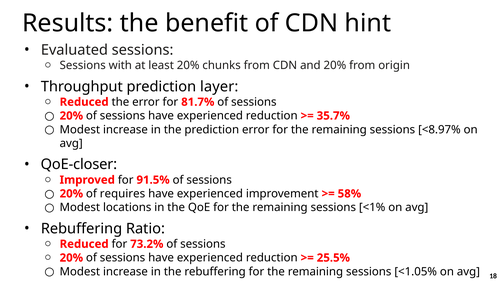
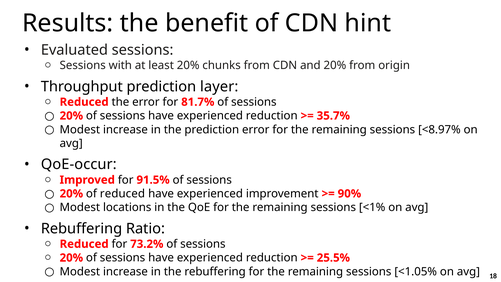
QoE-closer: QoE-closer -> QoE-occur (79, 164)
of requires: requires -> reduced (122, 194)
58%: 58% -> 90% (349, 194)
